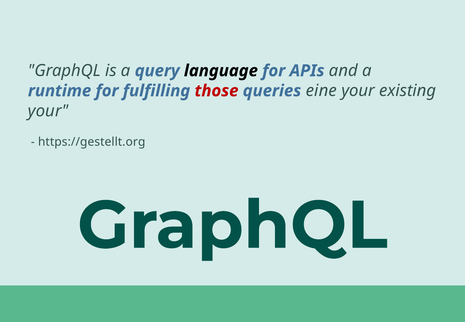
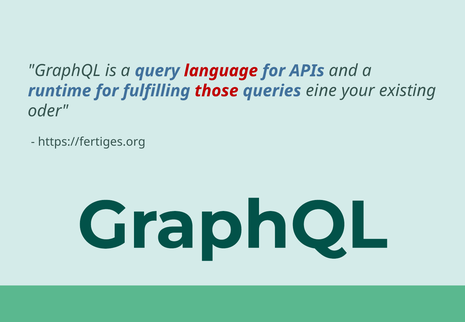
language colour: black -> red (221, 71)
your: your -> oder (48, 111)
https://gestellt.org: https://gestellt.org -> https://fertiges.org (92, 142)
